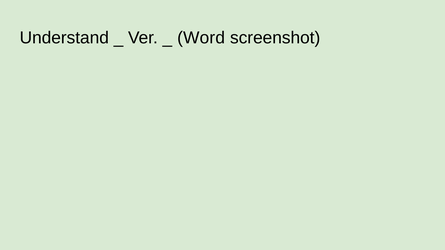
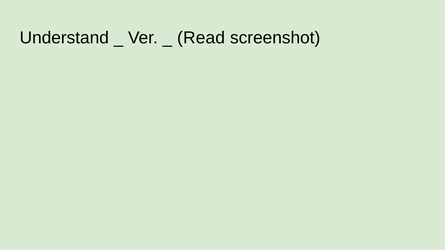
Word: Word -> Read (201, 38)
